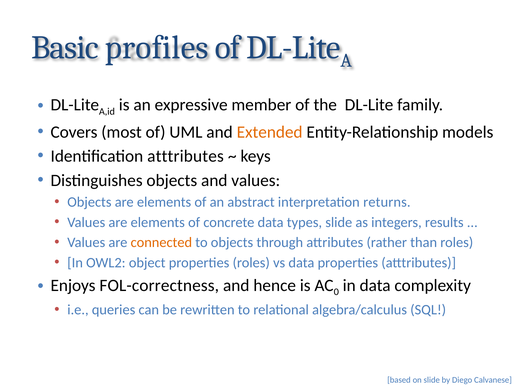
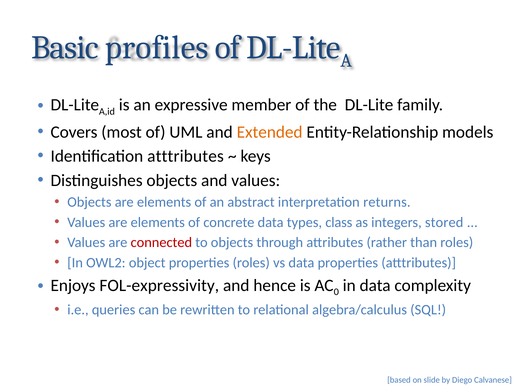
types slide: slide -> class (339, 222)
results: results -> stored (444, 222)
connected colour: orange -> red (161, 242)
FOL-correctness: FOL-correctness -> FOL-expressivity (159, 285)
